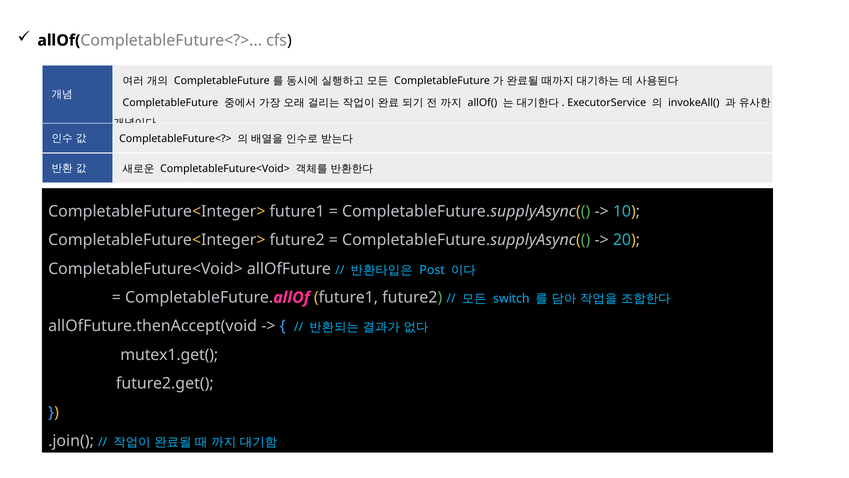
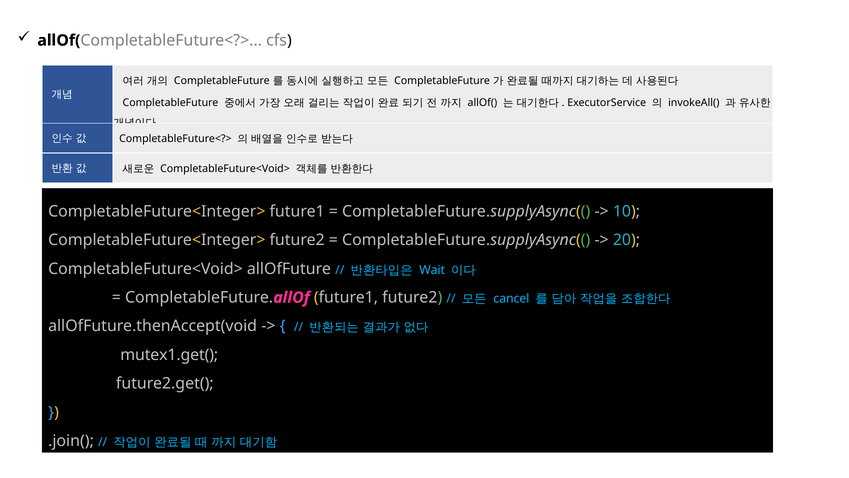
Post: Post -> Wait (432, 270)
switch: switch -> cancel (511, 298)
